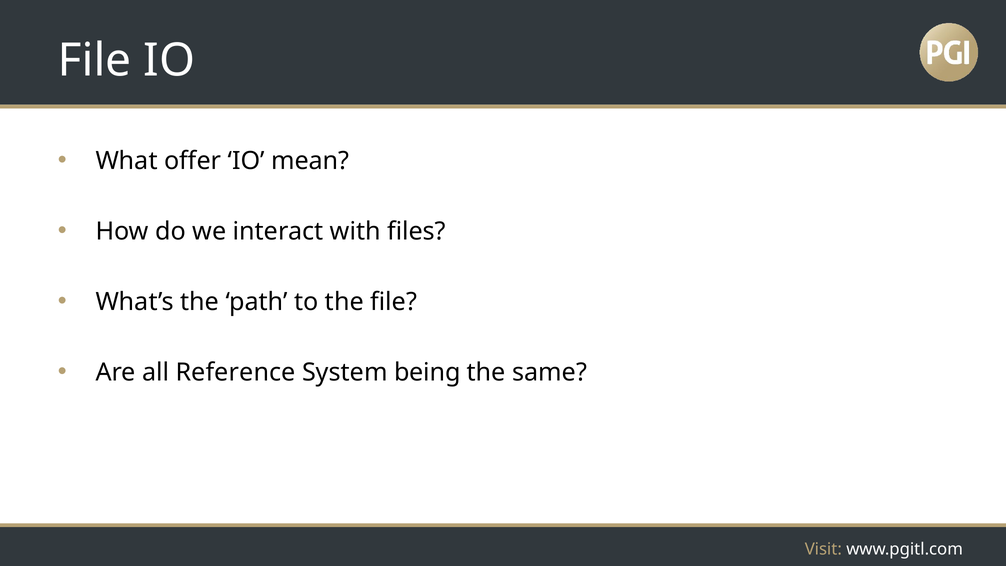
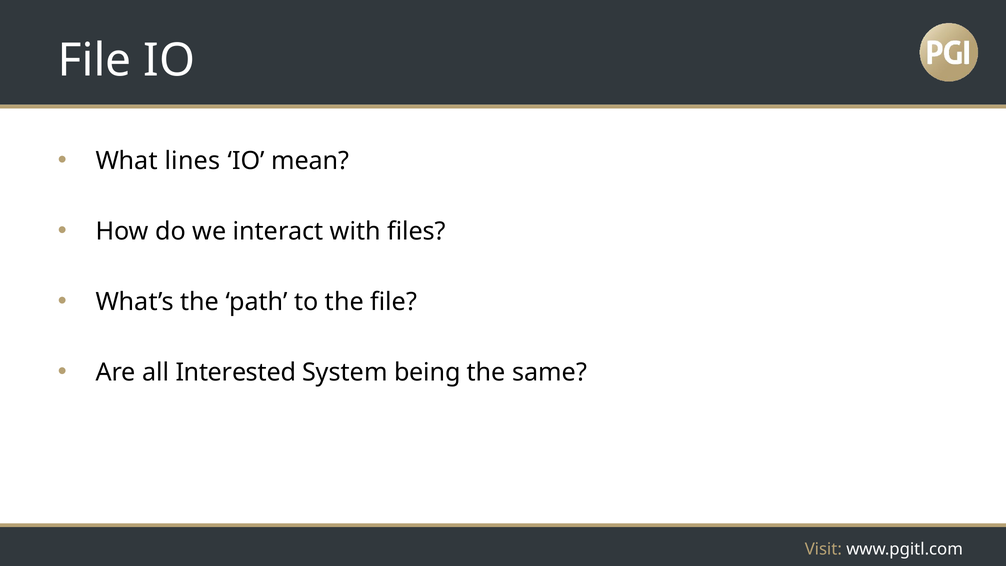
offer: offer -> lines (193, 161)
Reference: Reference -> Interested (236, 372)
